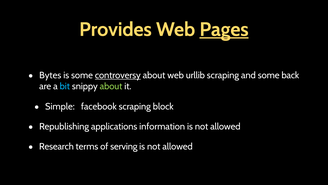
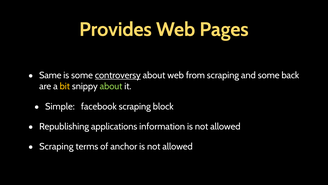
Pages underline: present -> none (224, 29)
Bytes: Bytes -> Same (50, 75)
urllib: urllib -> from (195, 75)
bit colour: light blue -> yellow (65, 86)
Research: Research -> Scraping (56, 146)
serving: serving -> anchor (124, 146)
